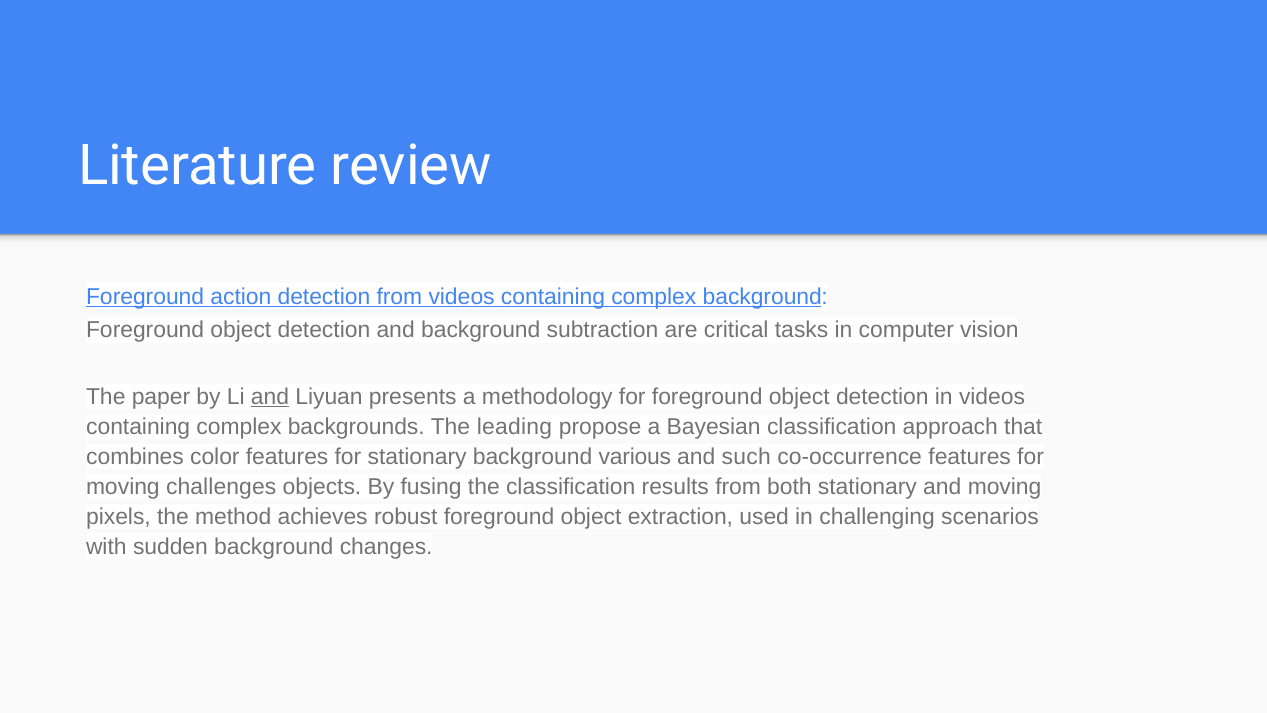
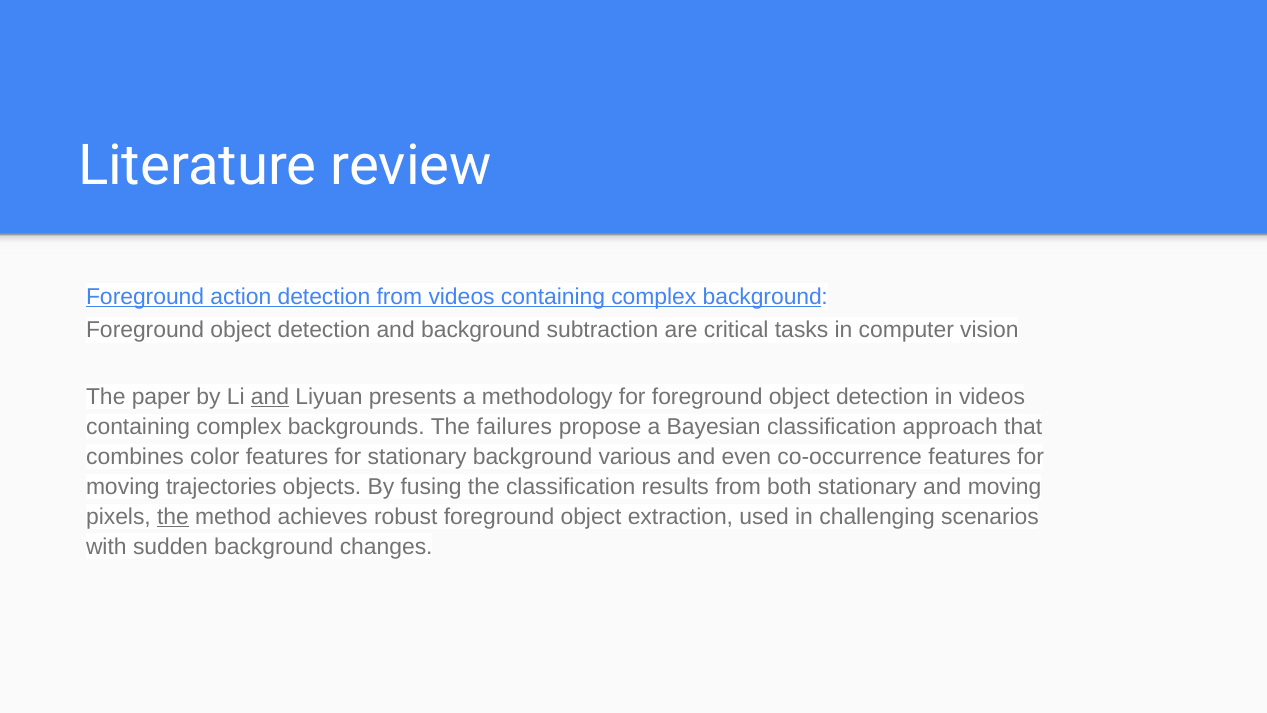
leading: leading -> failures (514, 427)
such: such -> even (746, 457)
challenges: challenges -> trajectories (221, 487)
the underline: none -> present (173, 517)
